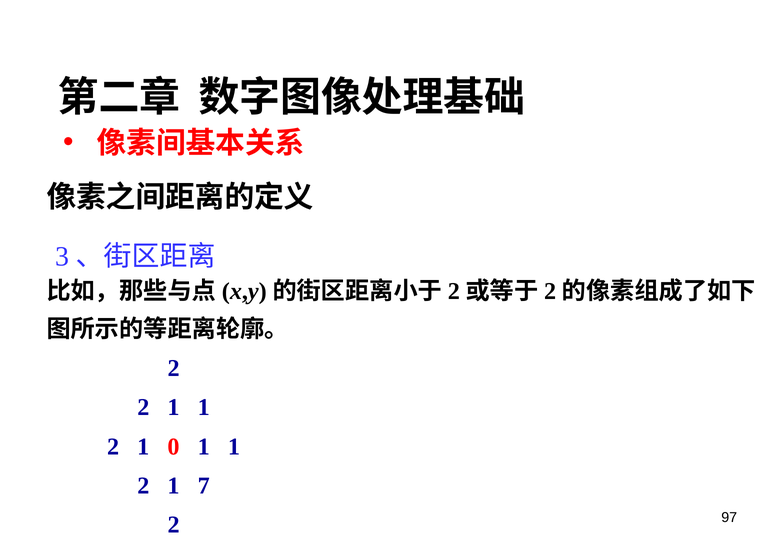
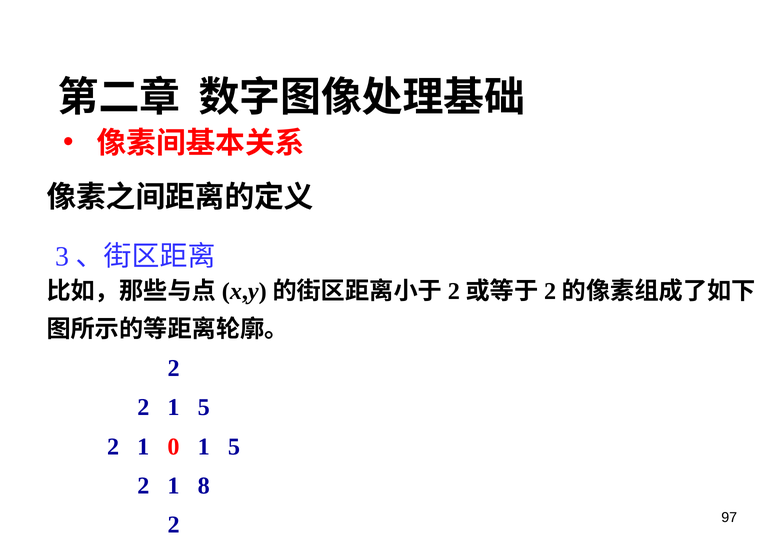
2 1 1: 1 -> 5 (204, 407)
0 1 1: 1 -> 5 (234, 446)
7: 7 -> 8 (204, 486)
